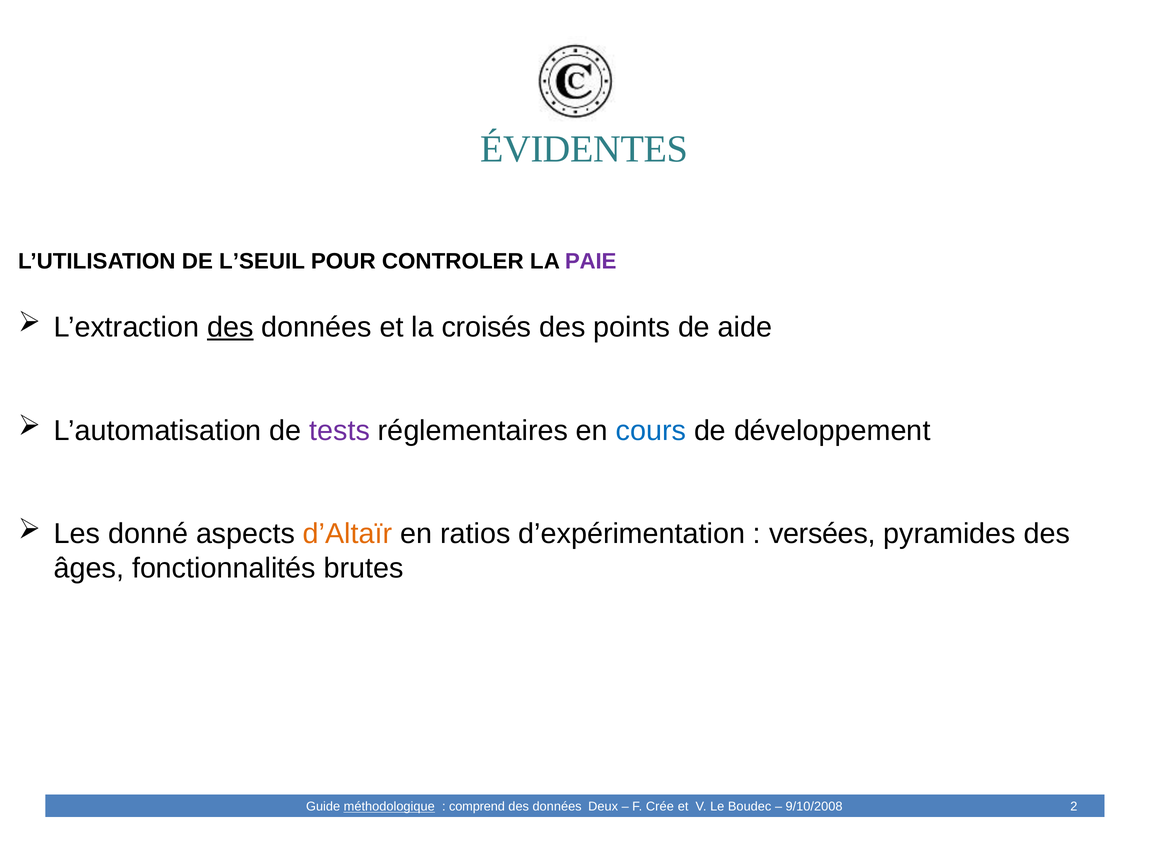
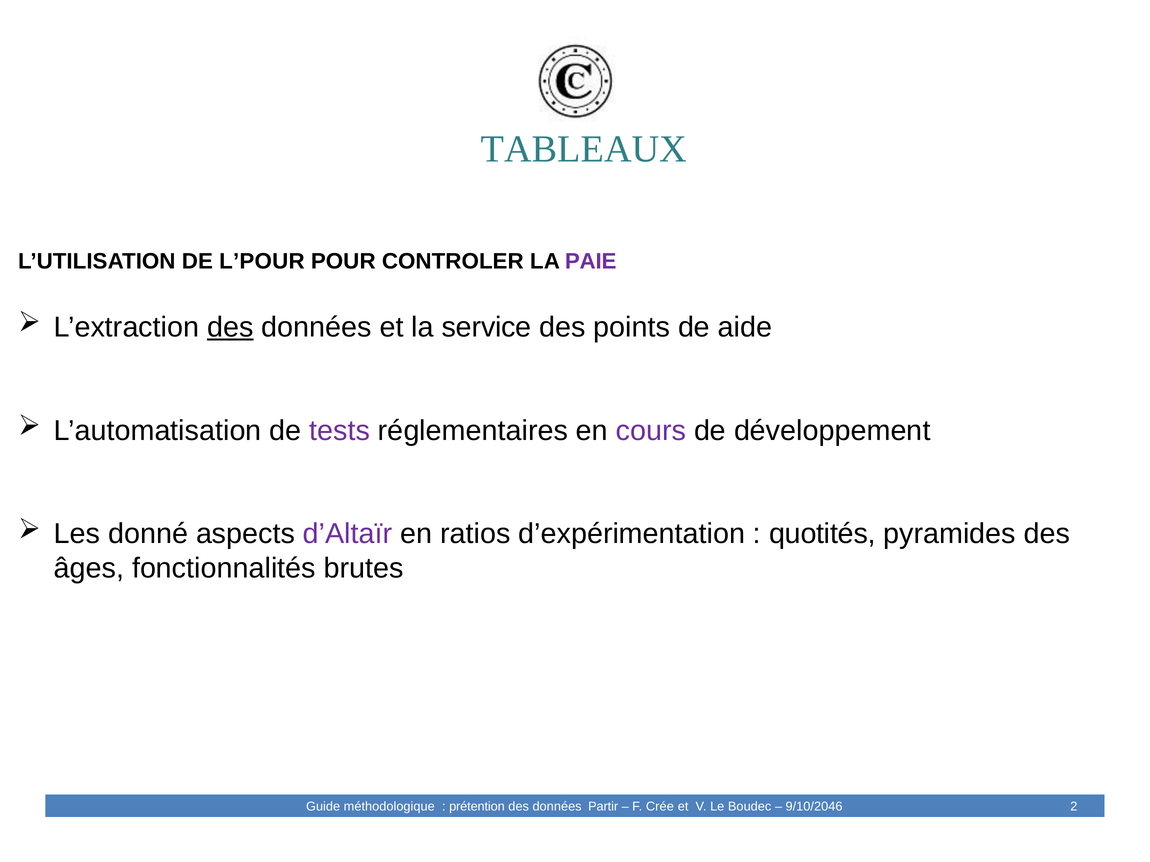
ÉVIDENTES: ÉVIDENTES -> TABLEAUX (584, 149)
L’SEUIL: L’SEUIL -> L’POUR (262, 262)
croisés: croisés -> service (487, 327)
cours colour: blue -> purple (651, 431)
d’Altaïr colour: orange -> purple (348, 534)
versées: versées -> quotités (822, 534)
méthodologique underline: present -> none (389, 807)
comprend: comprend -> prétention (477, 807)
Deux: Deux -> Partir (603, 807)
9/10/2008: 9/10/2008 -> 9/10/2046 (814, 807)
